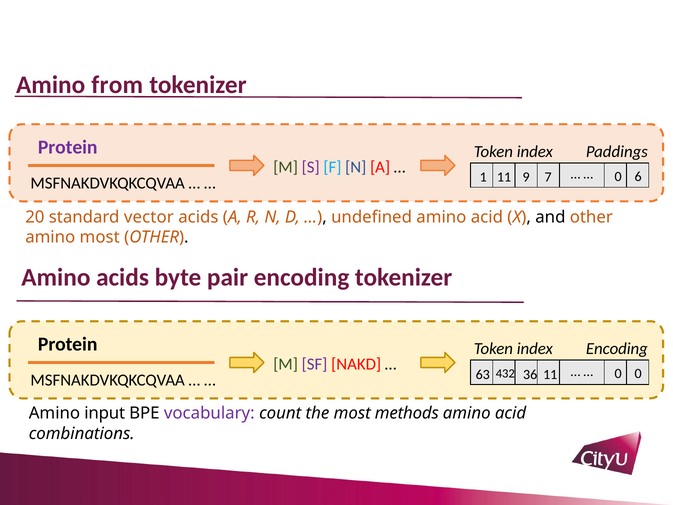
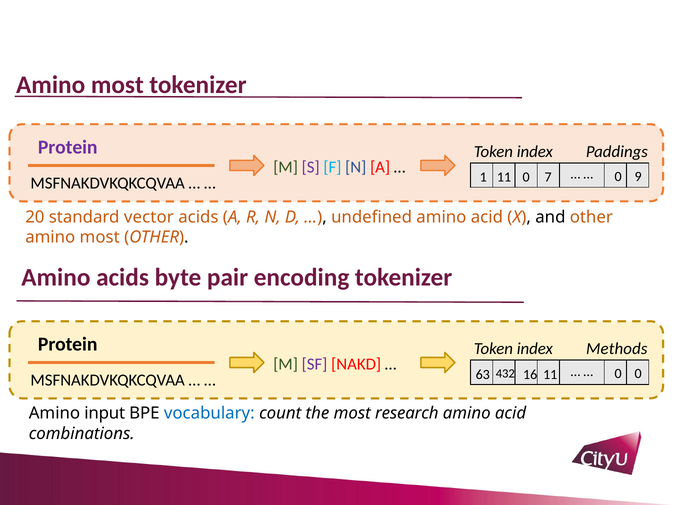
from: from -> most (117, 85)
1 11 9: 9 -> 0 (526, 177)
6: 6 -> 9 (638, 177)
index Encoding: Encoding -> Methods (617, 349)
36: 36 -> 16 (530, 375)
vocabulary colour: purple -> blue (209, 413)
methods: methods -> research (407, 413)
